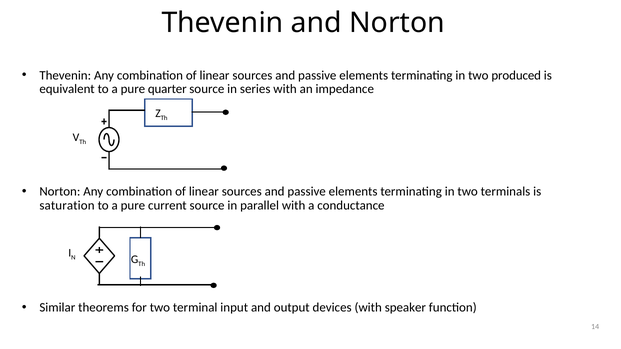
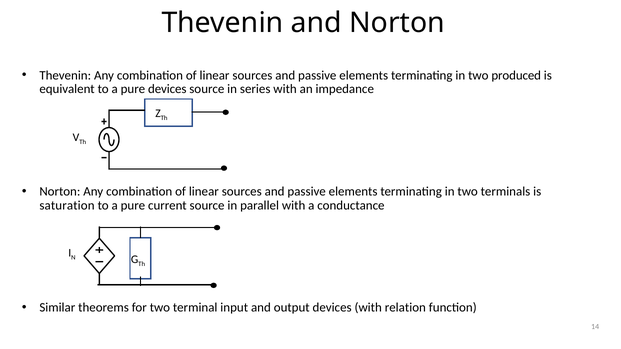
pure quarter: quarter -> devices (167, 89)
speaker: speaker -> relation (405, 308)
